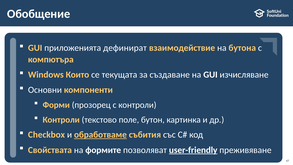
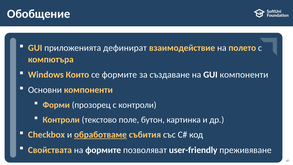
бутона: бутона -> полето (242, 48)
се текущата: текущата -> формите (119, 75)
GUI изчисляване: изчисляване -> компоненти (244, 75)
user-friendly underline: present -> none (193, 150)
